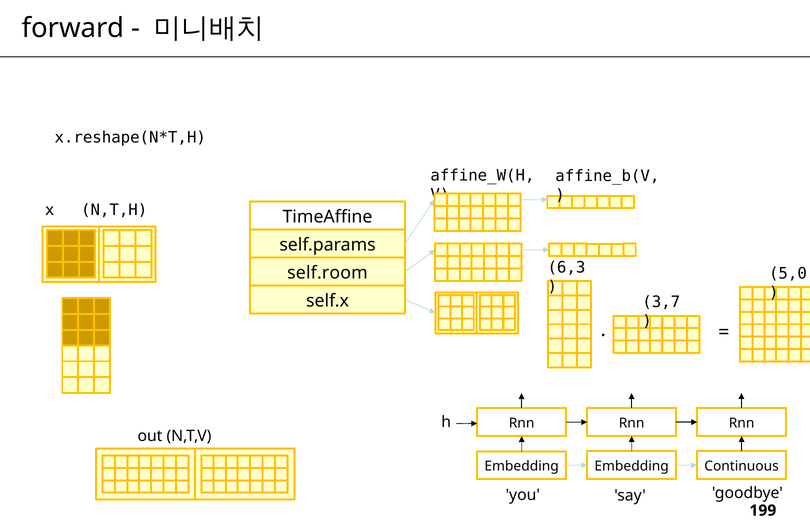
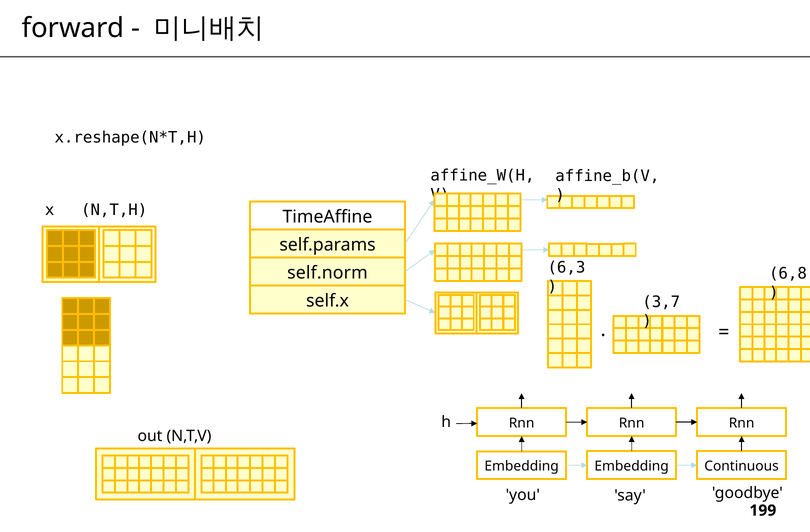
5,0: 5,0 -> 6,8 (788, 273)
self.room: self.room -> self.norm (327, 273)
